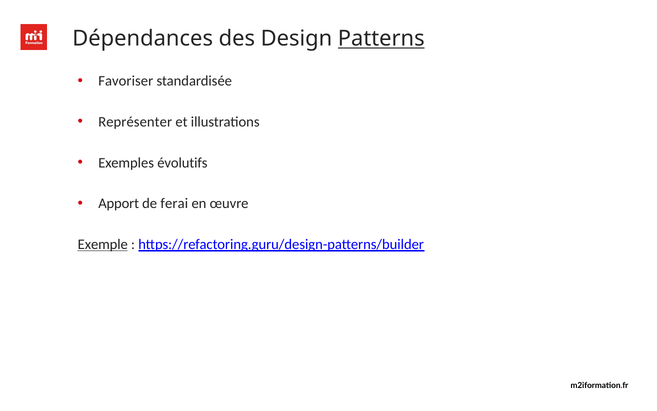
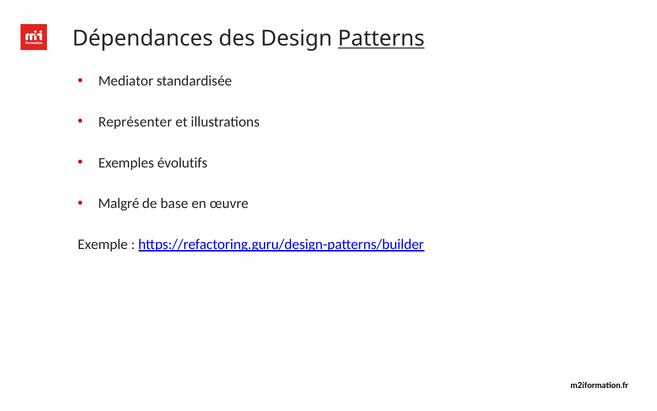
Favoriser: Favoriser -> Mediator (126, 81)
Apport: Apport -> Malgré (119, 203)
ferai: ferai -> base (174, 203)
Exemple underline: present -> none (103, 244)
